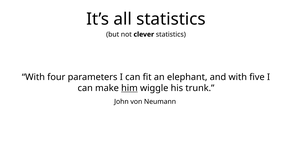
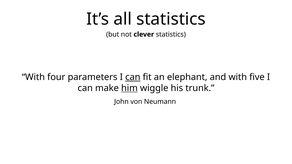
can underline: none -> present (133, 77)
